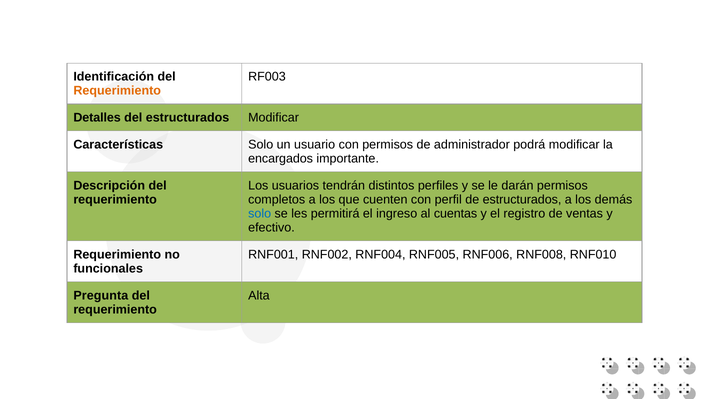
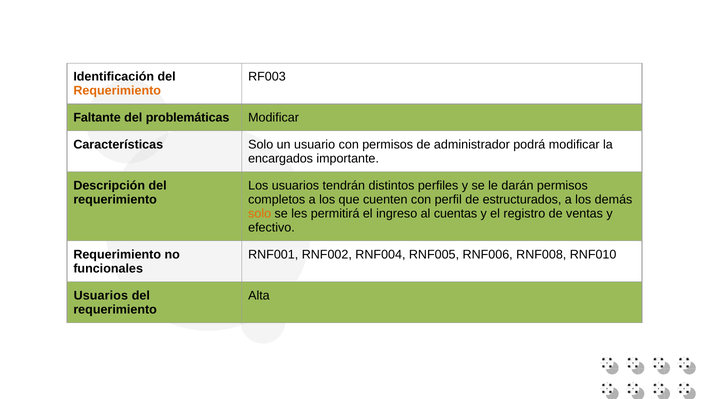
Detalles: Detalles -> Faltante (97, 118)
del estructurados: estructurados -> problemáticas (188, 118)
solo colour: blue -> orange (260, 214)
Pregunta: Pregunta -> Usuarios (101, 295)
